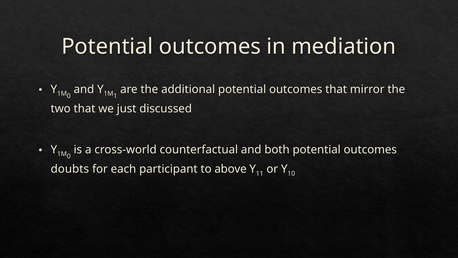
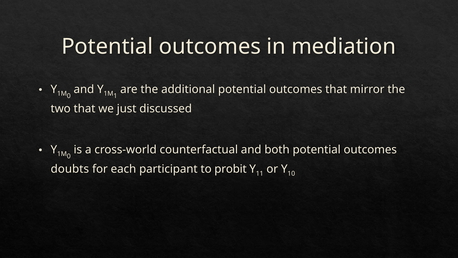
above: above -> probit (231, 169)
